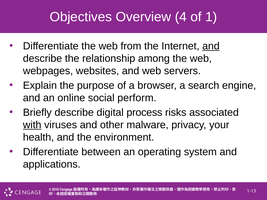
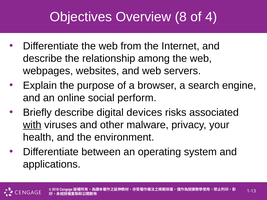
4: 4 -> 8 (181, 17)
1: 1 -> 4 (211, 17)
and underline: present -> none (211, 46)
process: process -> devices (144, 113)
